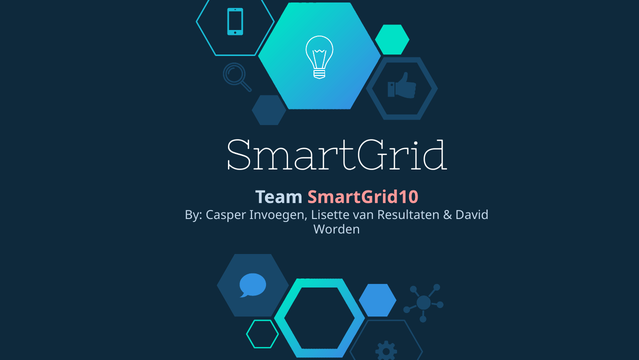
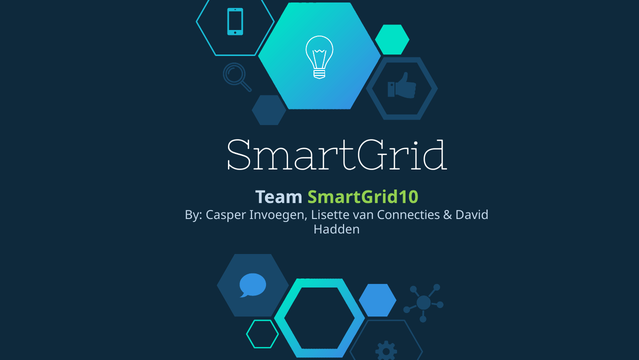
SmartGrid10 colour: pink -> light green (363, 197)
Resultaten: Resultaten -> Connecties (409, 215)
Worden: Worden -> Hadden (337, 230)
